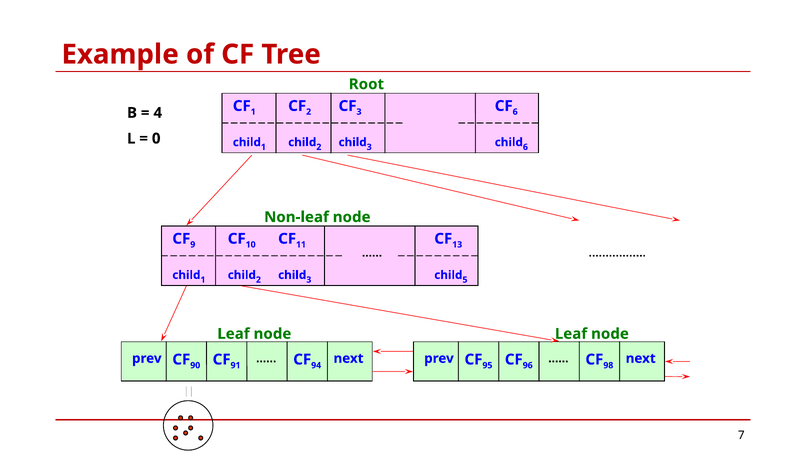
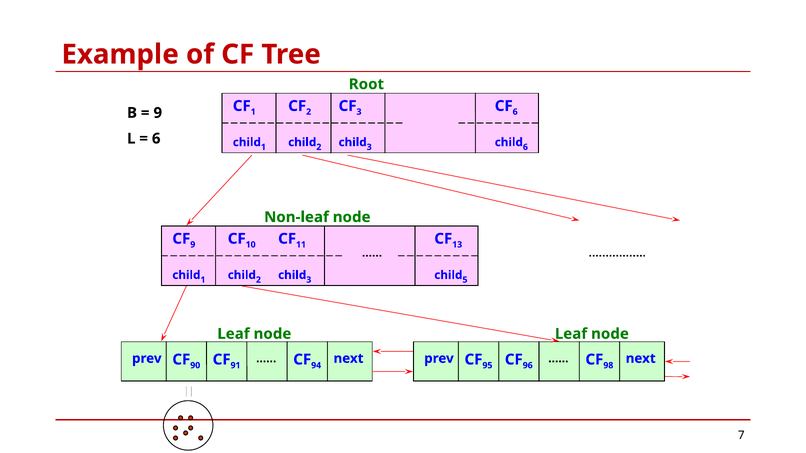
4: 4 -> 9 (158, 113)
0: 0 -> 6 (156, 139)
